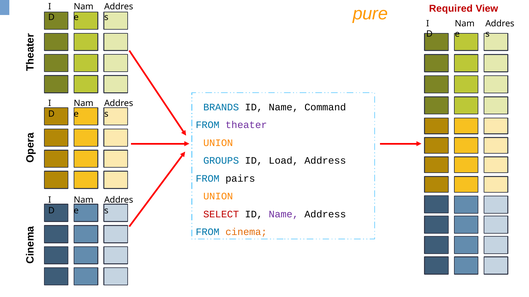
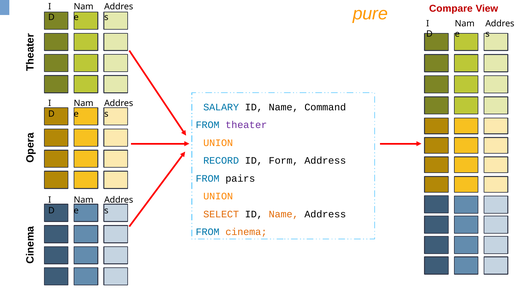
Required: Required -> Compare (451, 9)
BRANDS: BRANDS -> SALARY (221, 107)
GROUPS: GROUPS -> RECORD (221, 161)
Load: Load -> Form (284, 161)
SELECT colour: red -> orange (221, 214)
Name colour: purple -> orange (284, 214)
